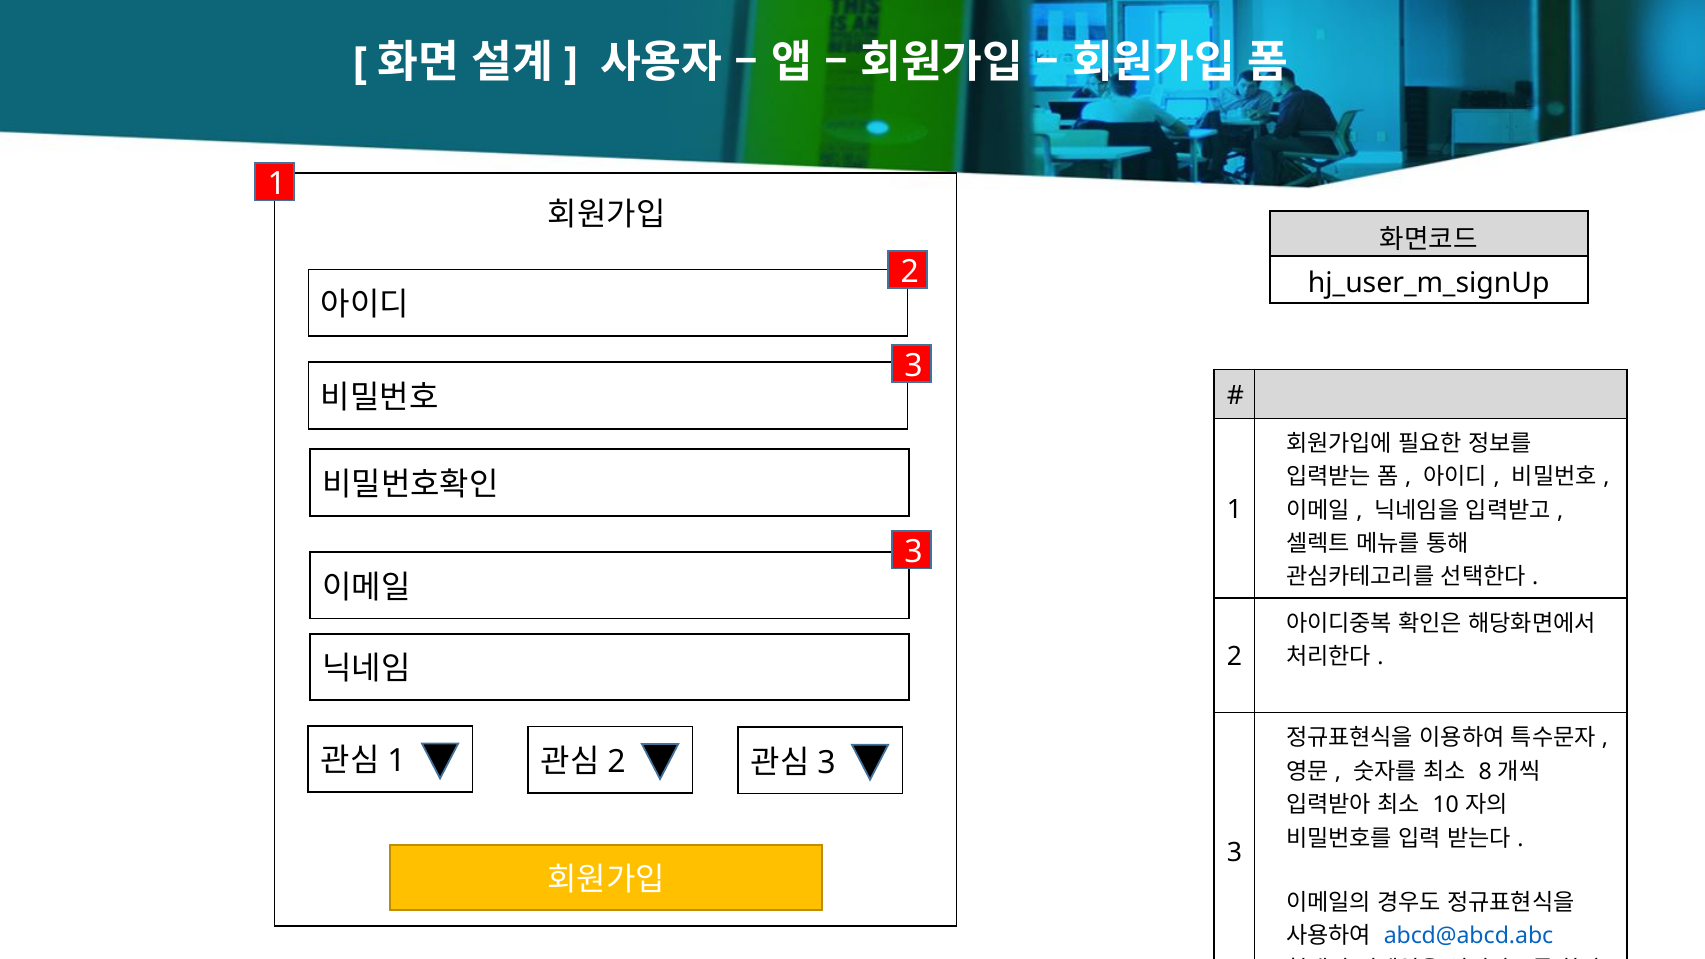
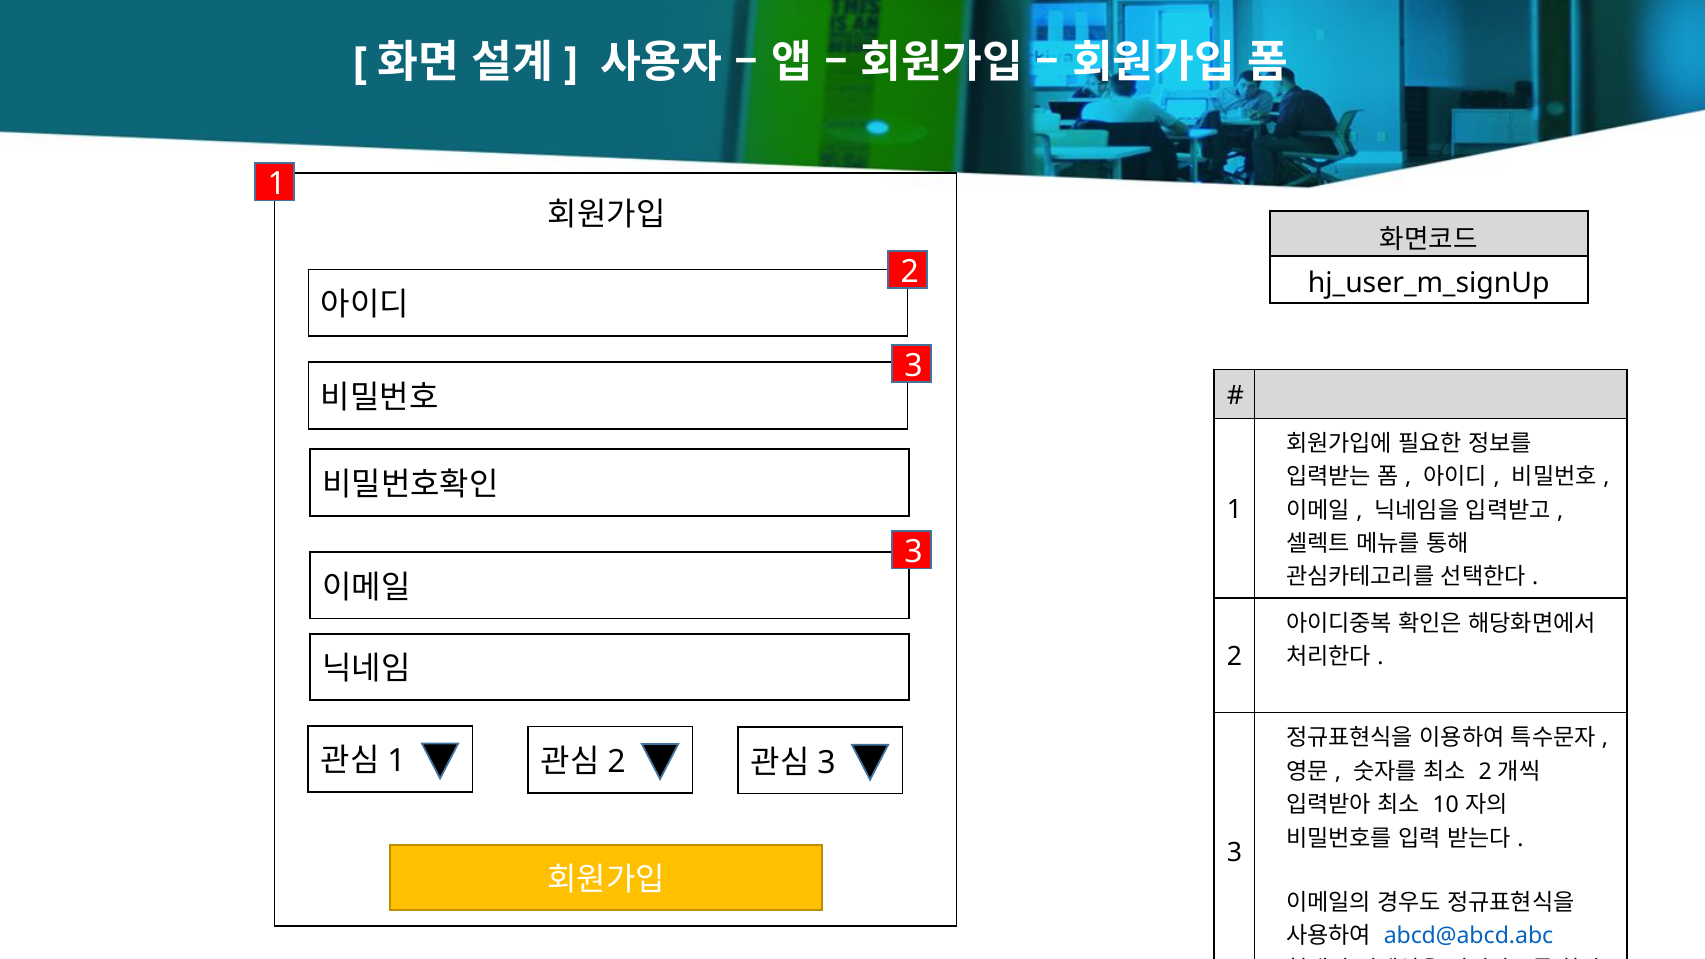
8: 8 -> 2 (1485, 772)
